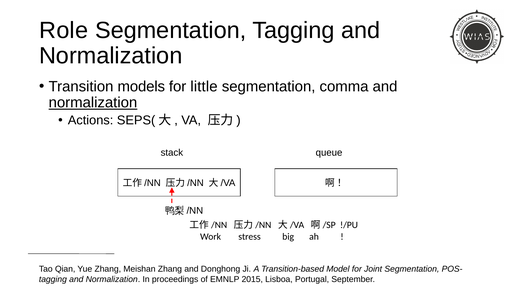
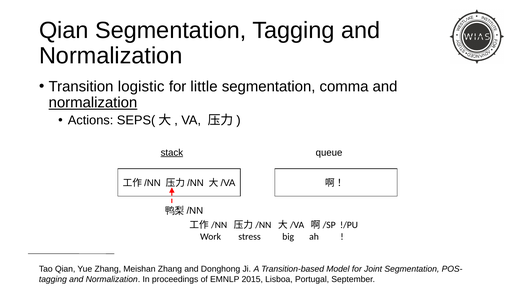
Role: Role -> Qian (64, 30)
models: models -> logistic (141, 87)
stack underline: none -> present (172, 153)
